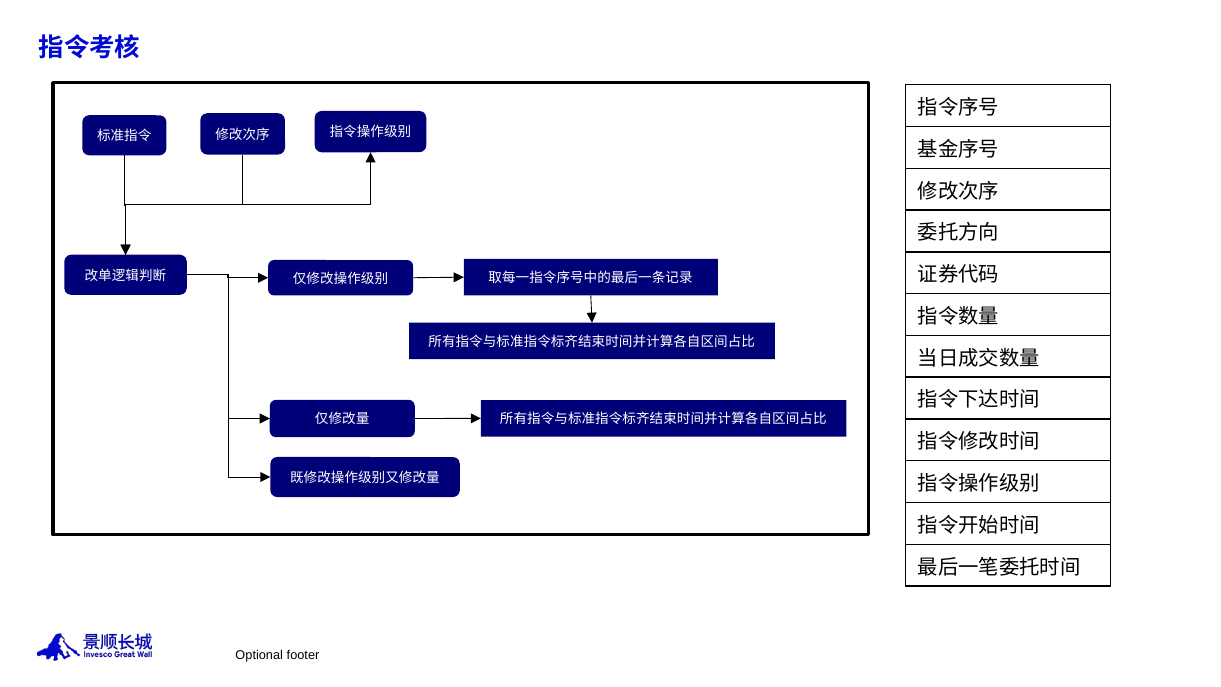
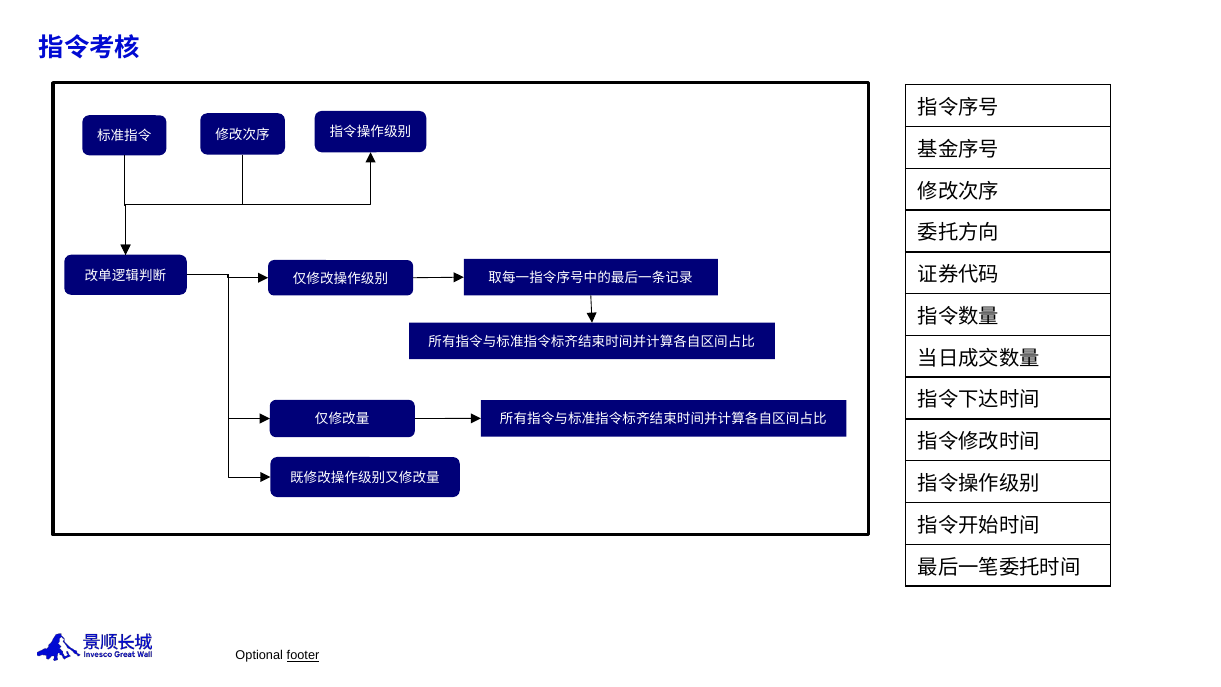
footer underline: none -> present (303, 655)
